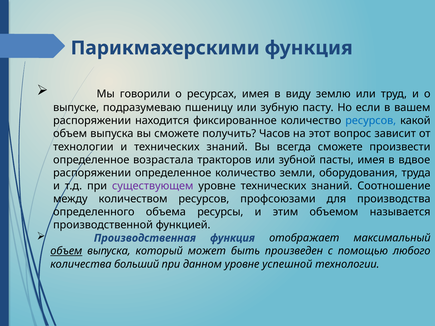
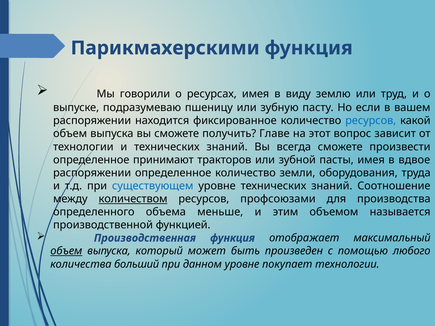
Часов: Часов -> Главе (274, 134)
возрастала: возрастала -> принимают (163, 160)
существующем colour: purple -> blue (153, 186)
количеством underline: none -> present (133, 199)
ресурсы: ресурсы -> меньше (220, 212)
успешной: успешной -> покупает (287, 264)
